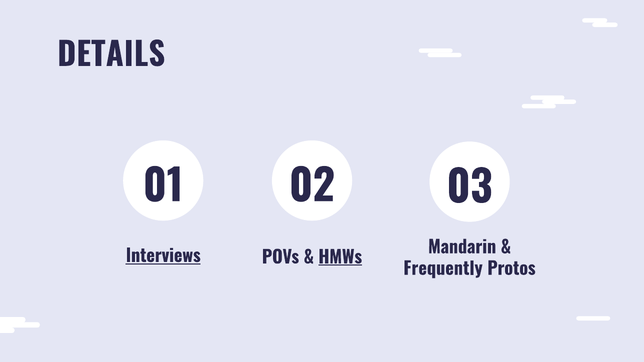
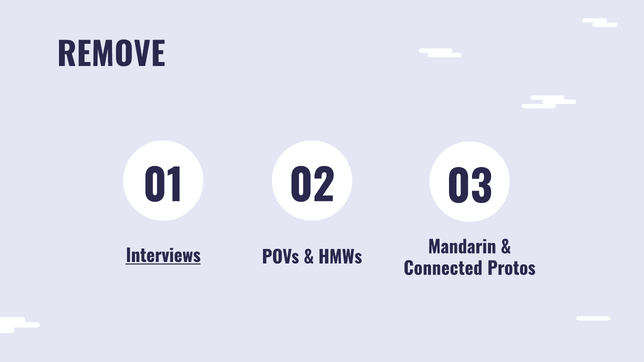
DETAILS: DETAILS -> REMOVE (111, 55)
HMWs underline: present -> none (340, 258)
Frequently: Frequently -> Connected (443, 269)
